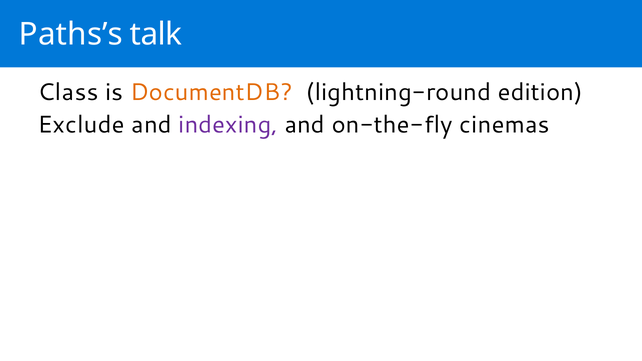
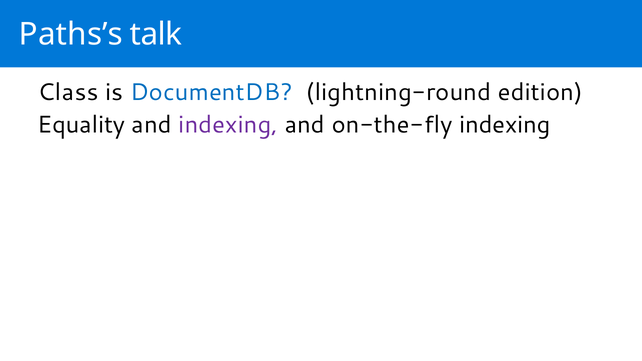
DocumentDB colour: orange -> blue (211, 92)
Exclude: Exclude -> Equality (81, 125)
on-the-fly cinemas: cinemas -> indexing (505, 125)
